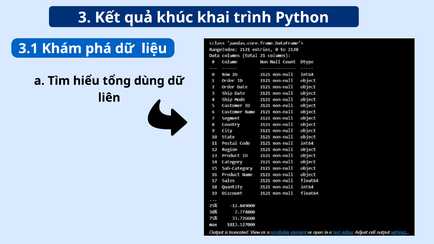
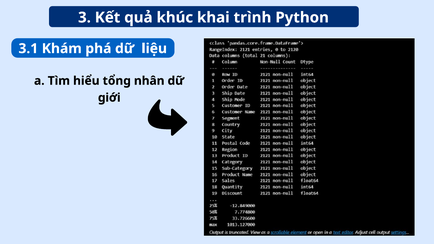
dùng: dùng -> nhân (149, 81)
liên: liên -> giới (109, 98)
